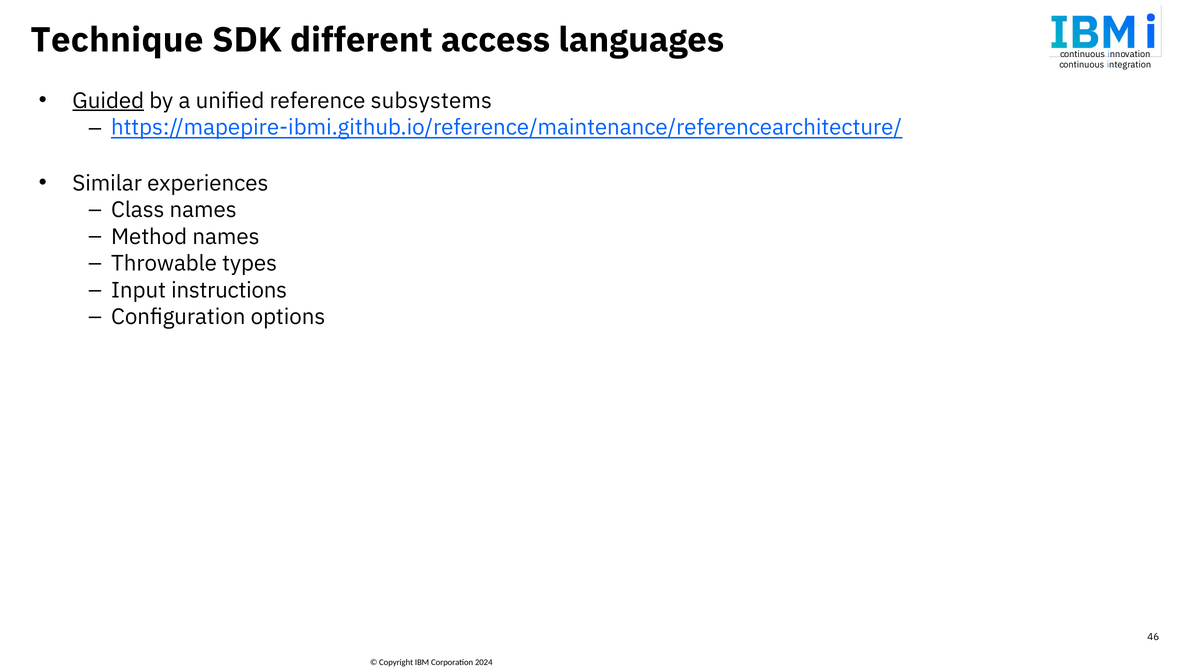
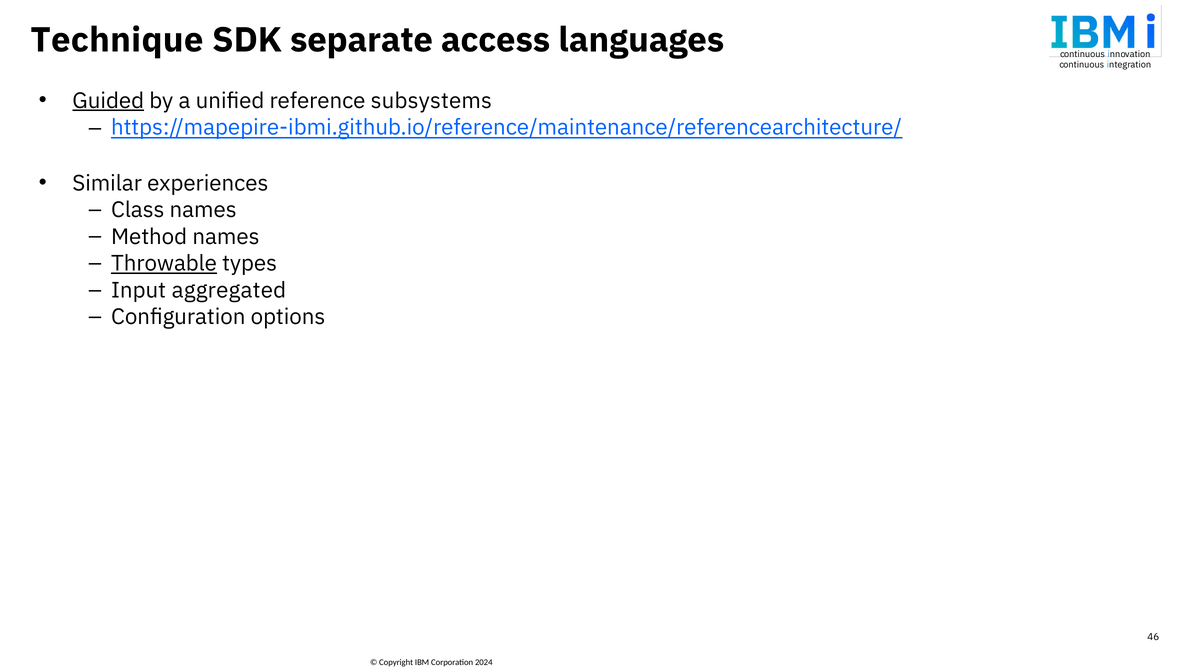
different: different -> separate (361, 40)
Throwable underline: none -> present (164, 264)
instructions: instructions -> aggregated (229, 290)
